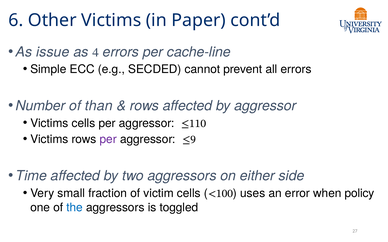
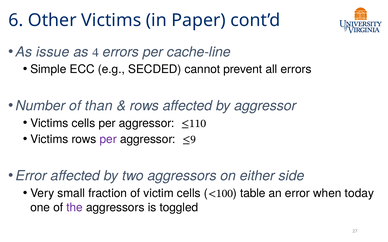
Time: Time -> Error (31, 176)
uses: uses -> table (253, 194)
policy: policy -> today (359, 194)
the colour: blue -> purple (75, 208)
